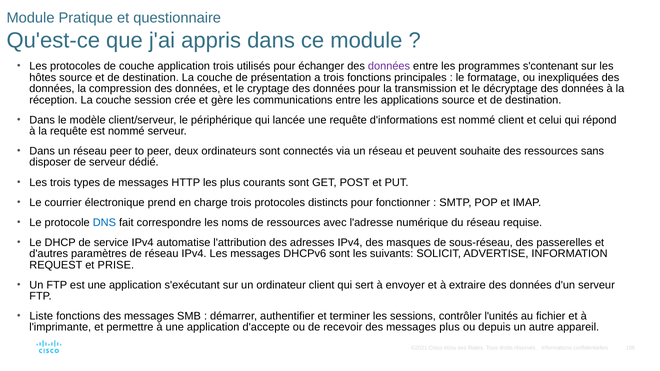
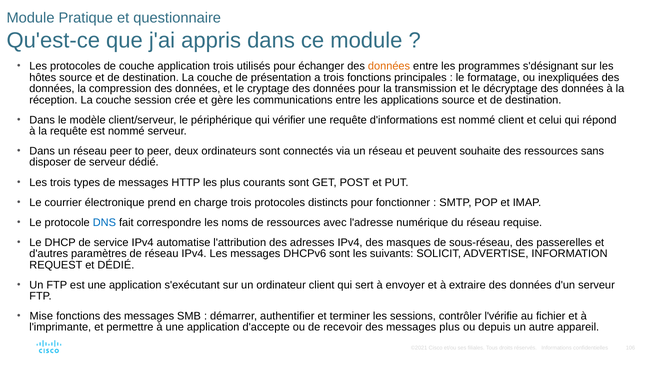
données colour: purple -> orange (389, 66)
s'contenant: s'contenant -> s'désignant (551, 66)
lancée: lancée -> vérifier (289, 120)
et PRISE: PRISE -> DÉDIÉ (116, 265)
Liste: Liste -> Mise (41, 316)
l'unités: l'unités -> l'vérifie (501, 316)
